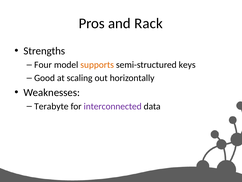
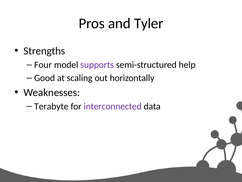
Rack: Rack -> Tyler (149, 23)
supports colour: orange -> purple (97, 65)
keys: keys -> help (187, 65)
